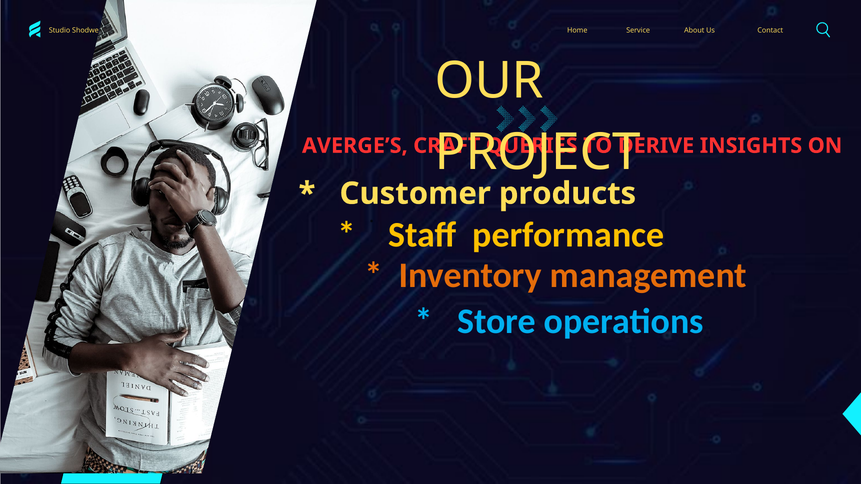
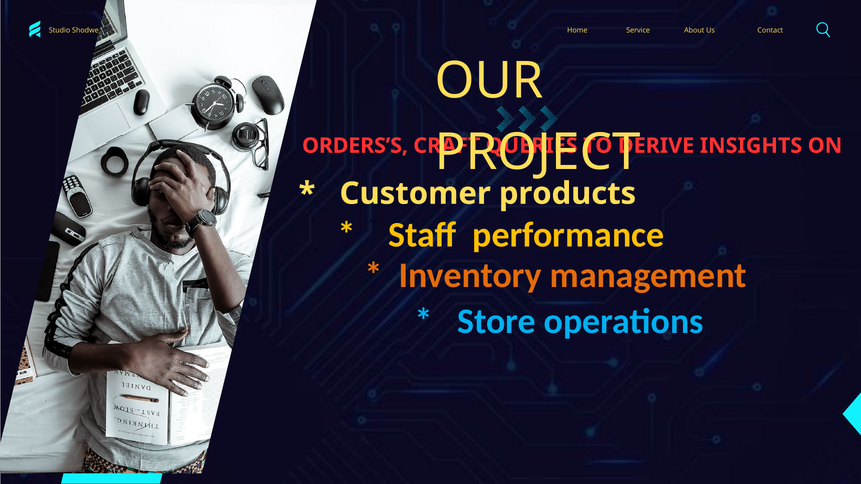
AVERGE’S: AVERGE’S -> ORDERS’S (355, 146)
